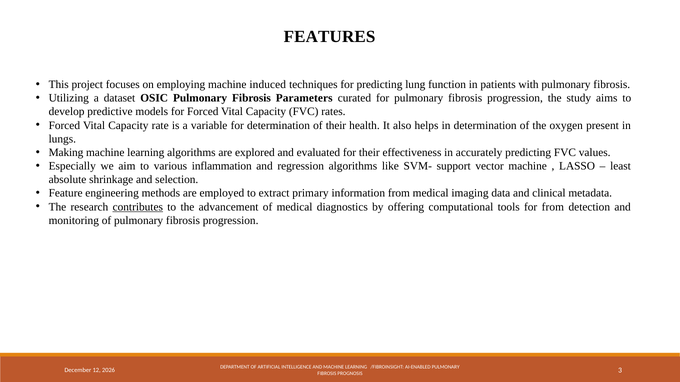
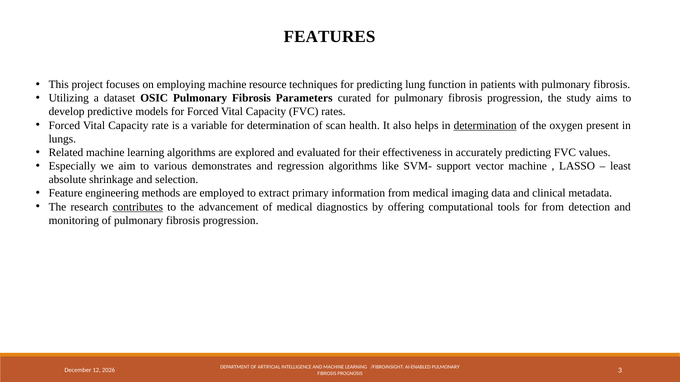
induced: induced -> resource (268, 85)
of their: their -> scan (336, 125)
determination underline: none -> present (485, 125)
Making: Making -> Related (66, 153)
inflammation: inflammation -> demonstrates (222, 166)
